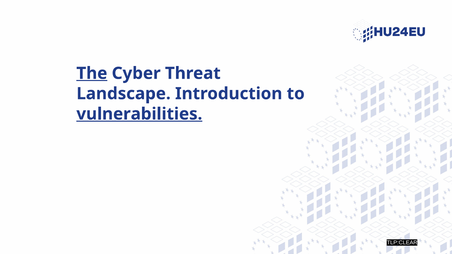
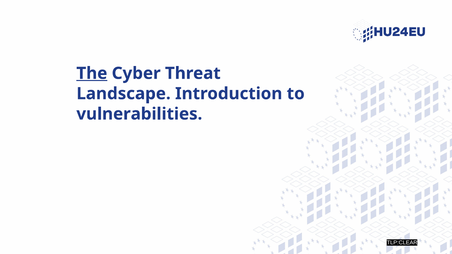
vulnerabilities underline: present -> none (139, 114)
